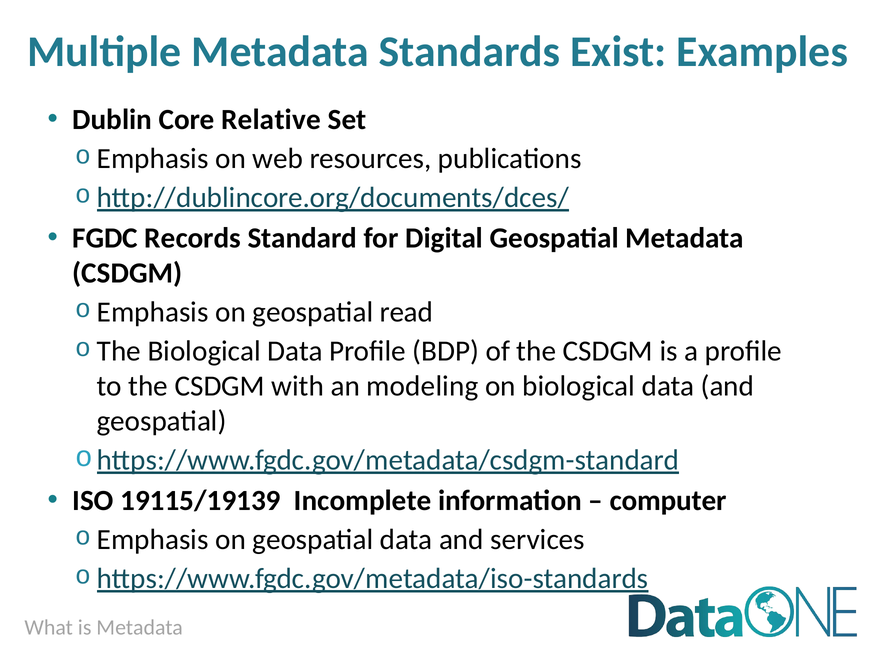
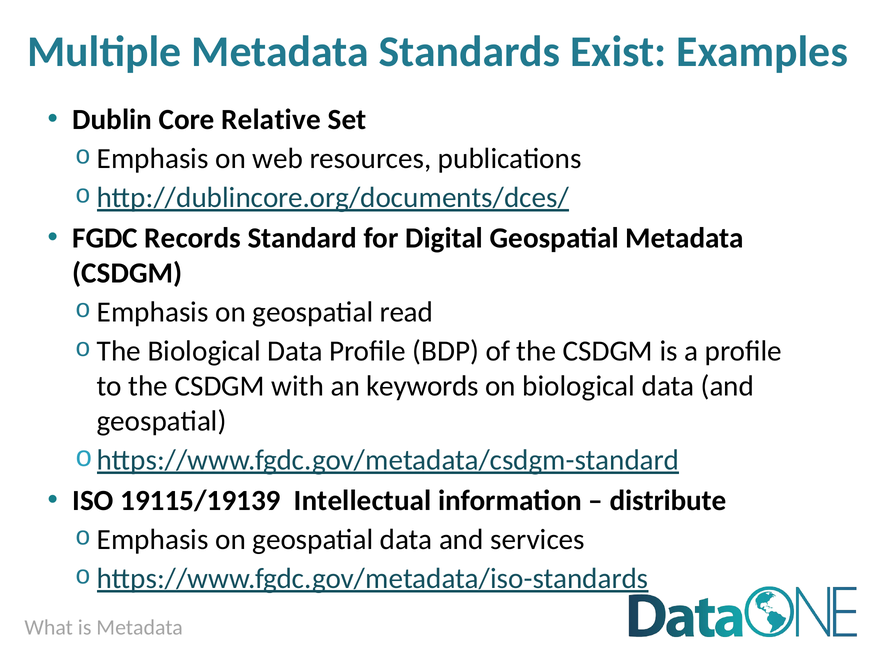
modeling: modeling -> keywords (423, 386)
Incomplete: Incomplete -> Intellectual (363, 501)
computer: computer -> distribute (668, 501)
